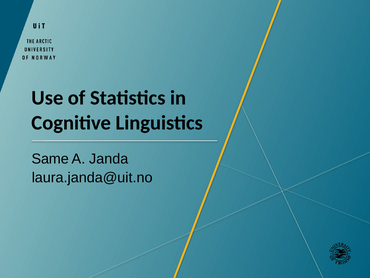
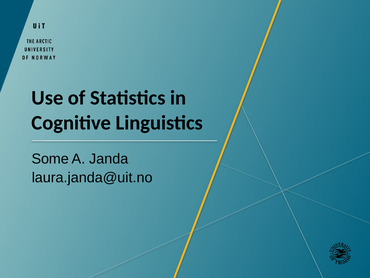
Same: Same -> Some (50, 158)
